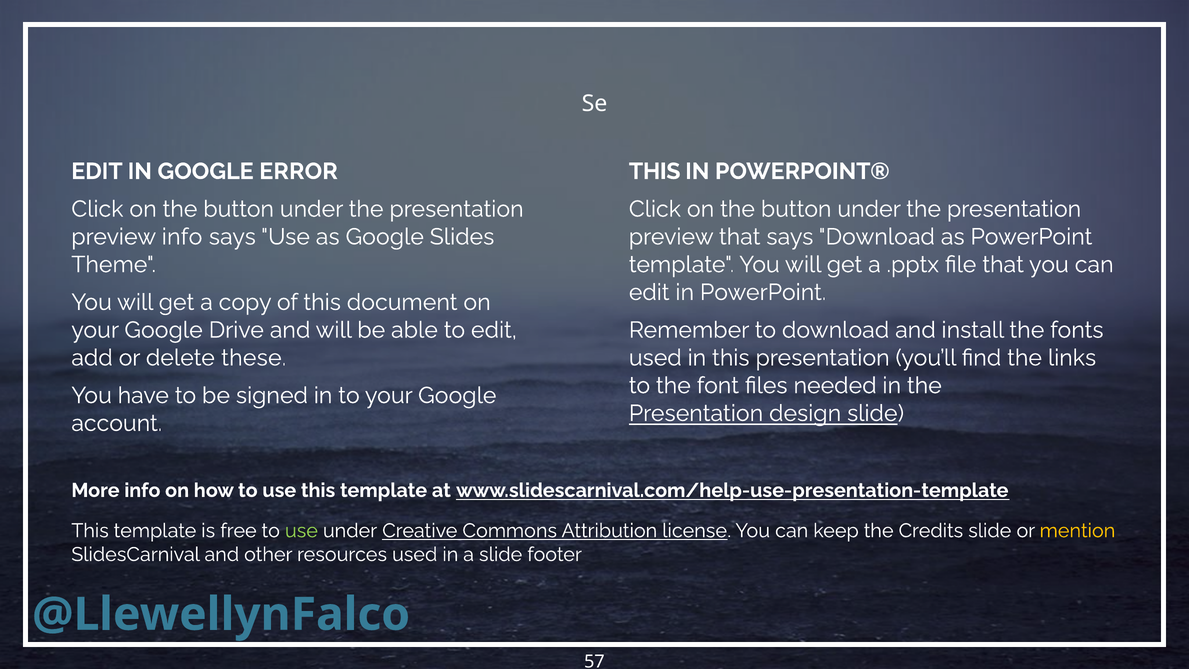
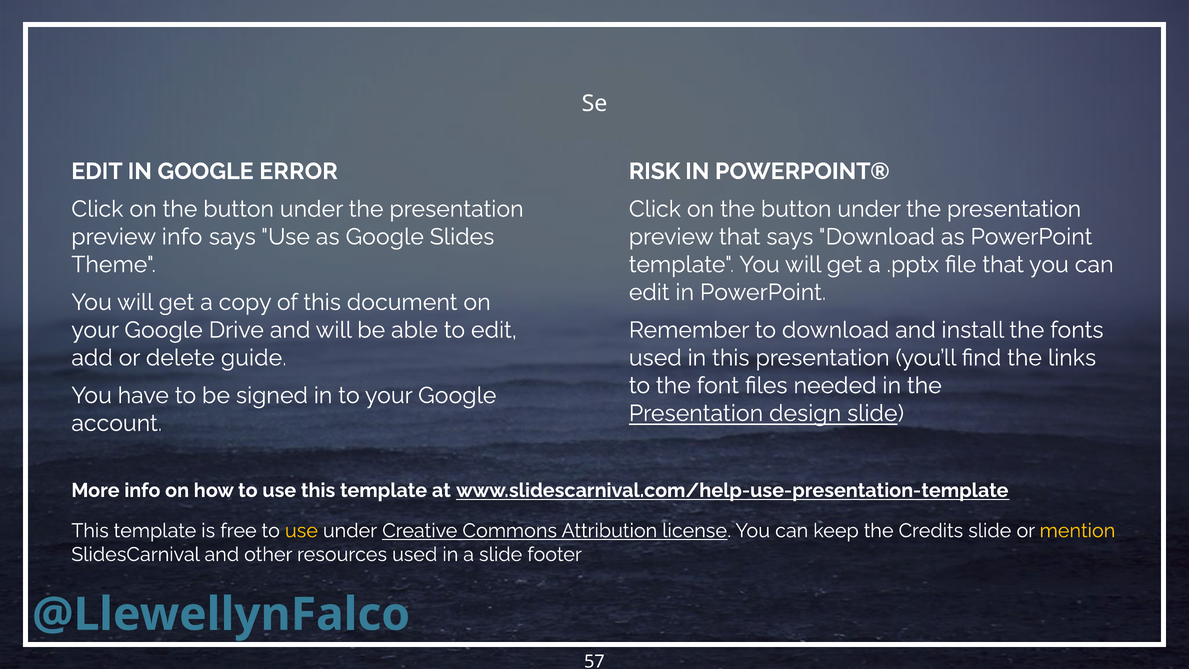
THIS: THIS -> RISK (655, 171)
these: these -> guide (254, 358)
use colour: light green -> yellow (301, 531)
